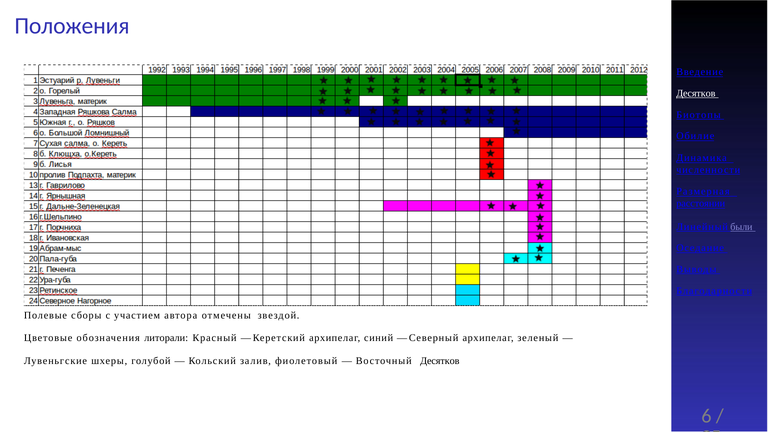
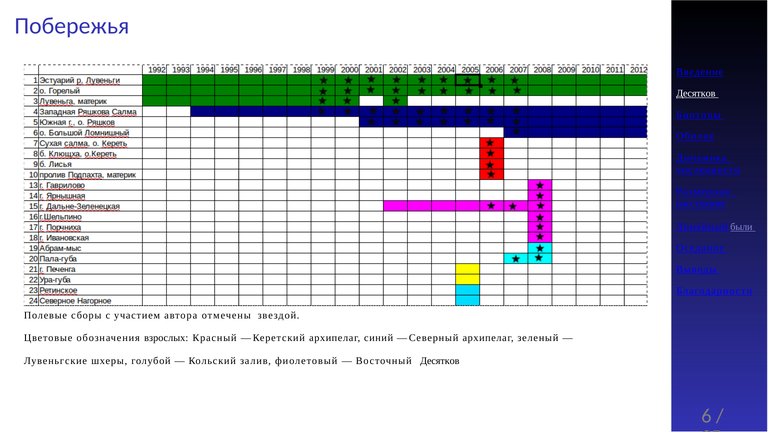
Положения: Положения -> Побережья (72, 26)
расстоянии: расстоянии -> расстояния (701, 204)
литорали: литорали -> взрослых (166, 338)
